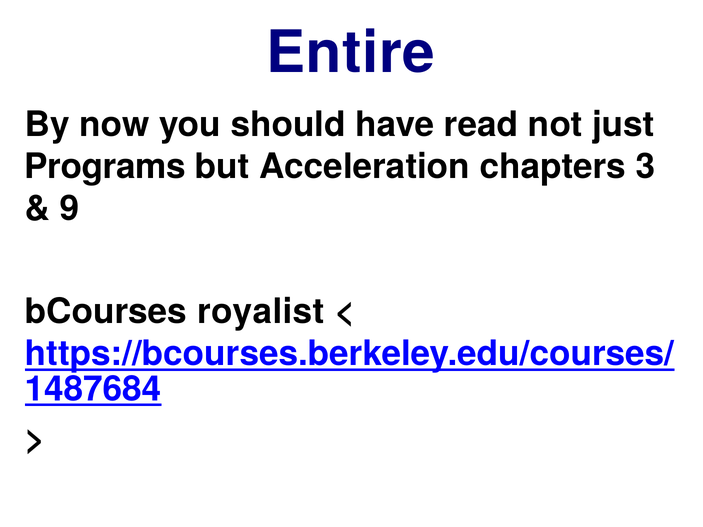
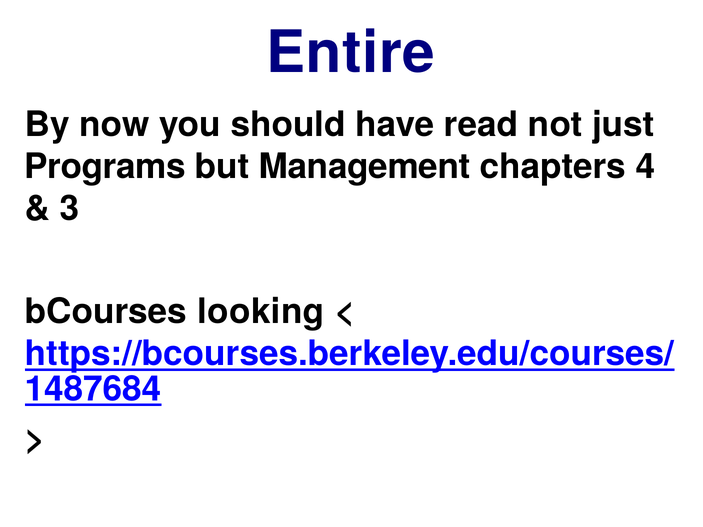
Acceleration: Acceleration -> Management (365, 167)
3: 3 -> 4 (645, 167)
9: 9 -> 3 (70, 209)
royalist: royalist -> looking (261, 312)
